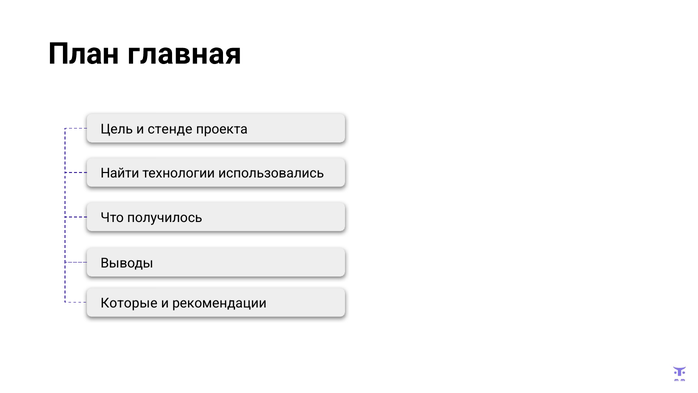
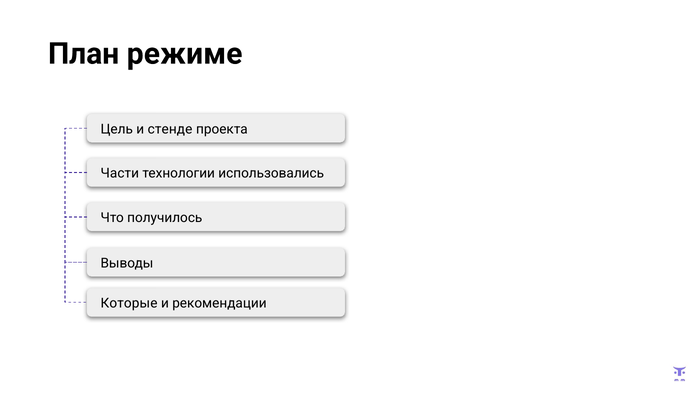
главная: главная -> режиме (185, 54)
Найти: Найти -> Части (120, 173)
